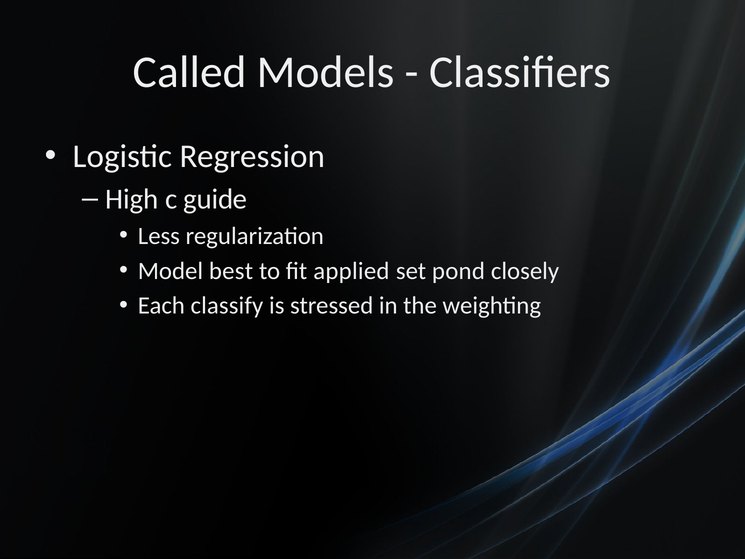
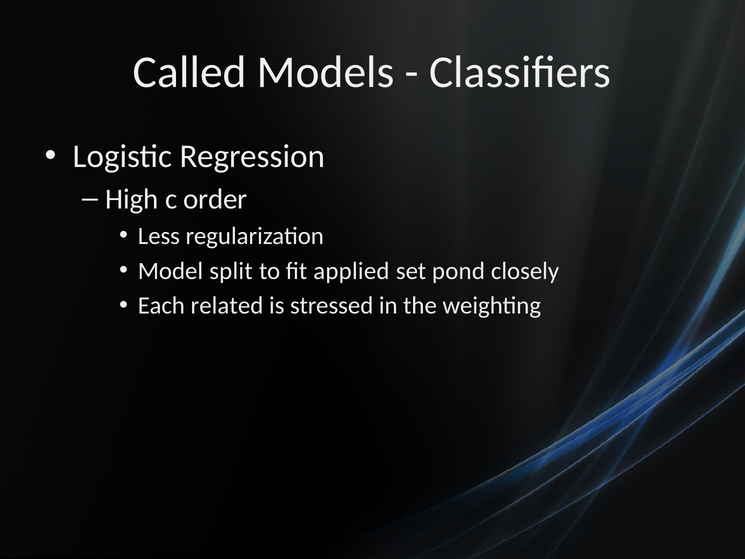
guide: guide -> order (215, 199)
best: best -> split (231, 271)
classify: classify -> related (227, 306)
